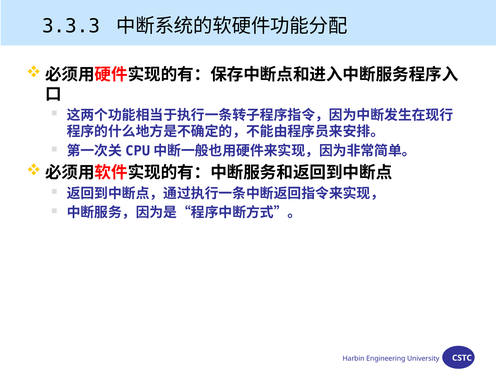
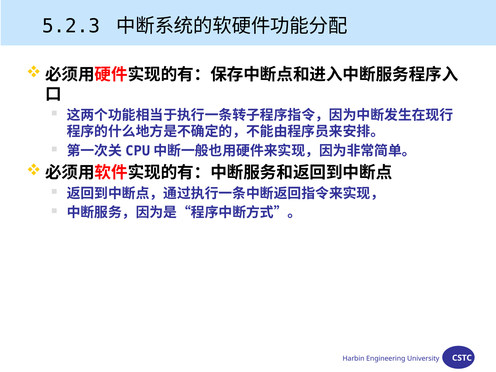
3.3.3: 3.3.3 -> 5.2.3 (71, 26)
